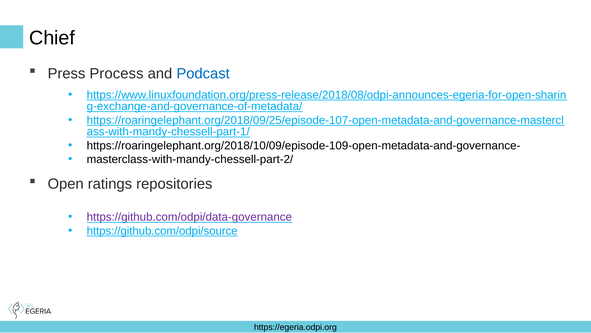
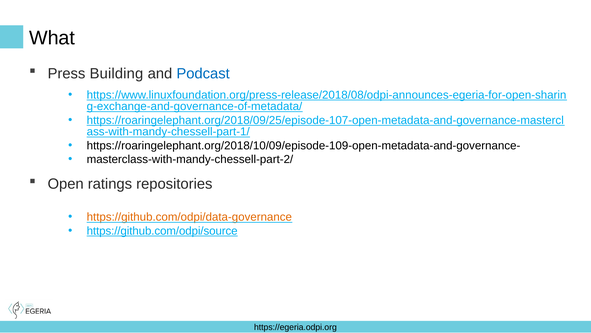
Chief: Chief -> What (52, 38)
Process: Process -> Building (116, 74)
https://github.com/odpi/data-governance colour: purple -> orange (189, 217)
